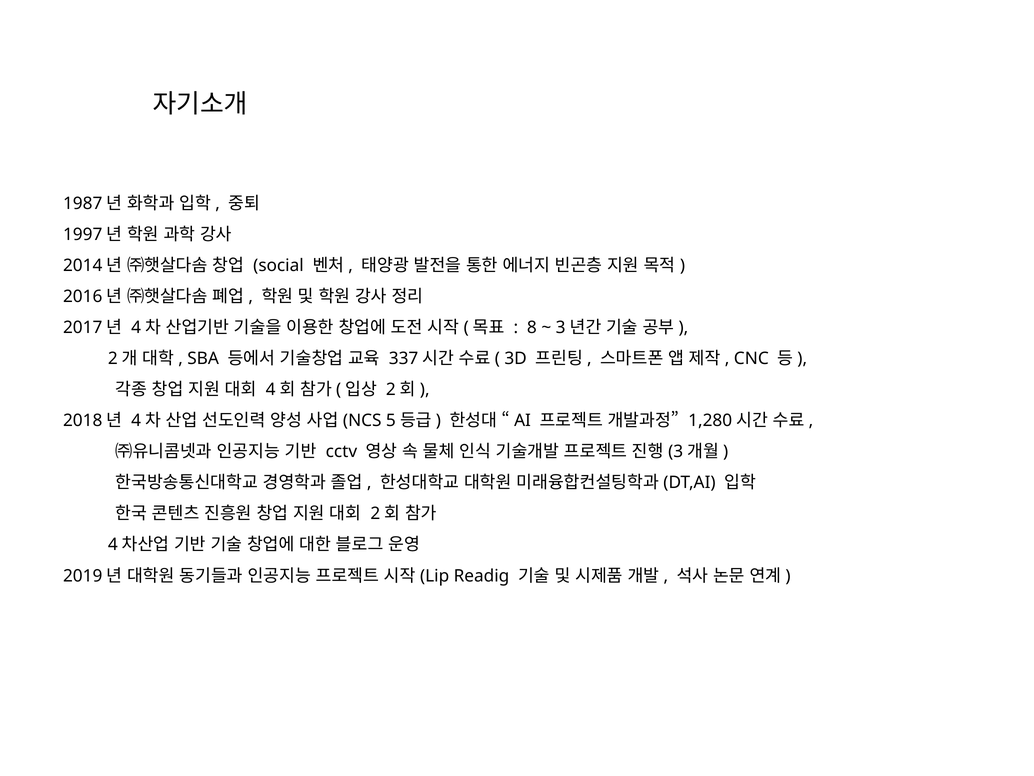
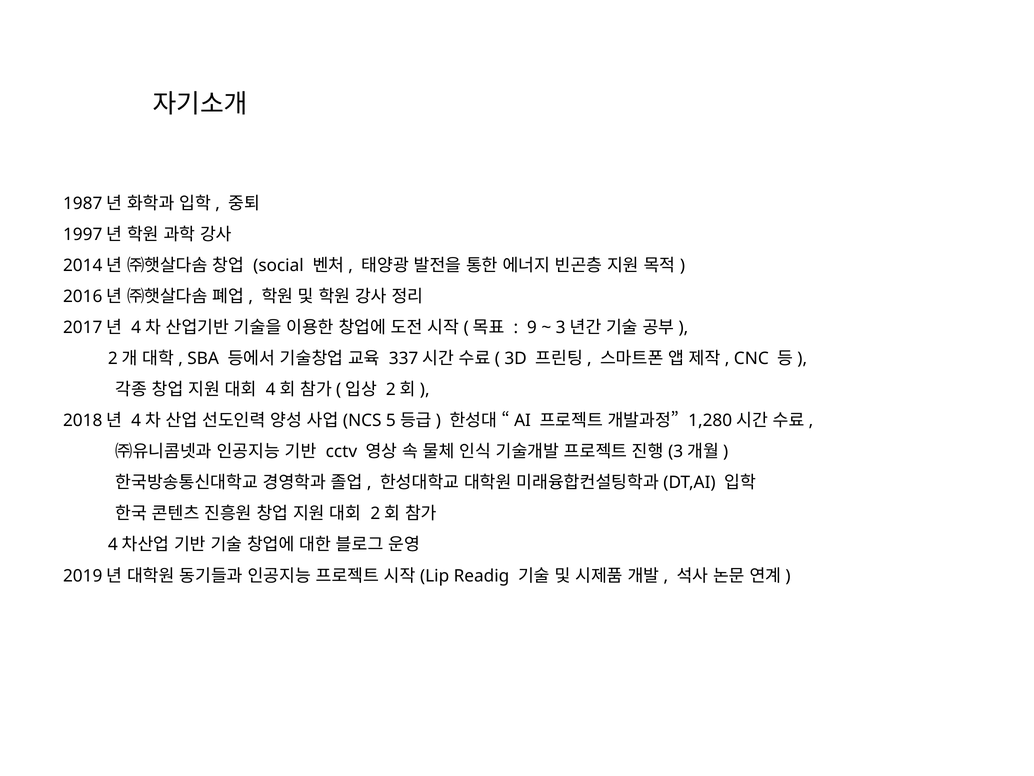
8: 8 -> 9 (532, 327)
